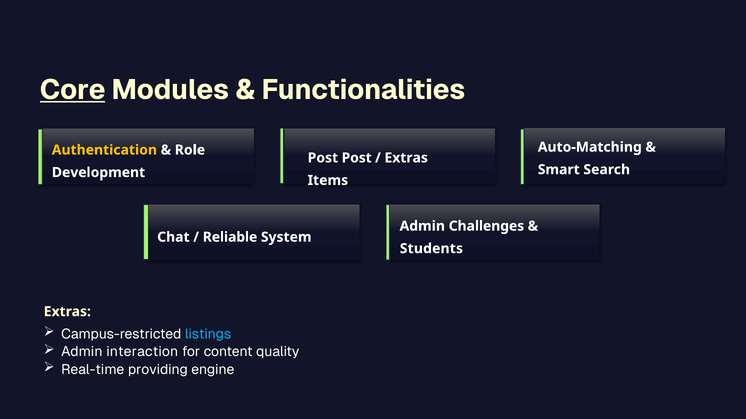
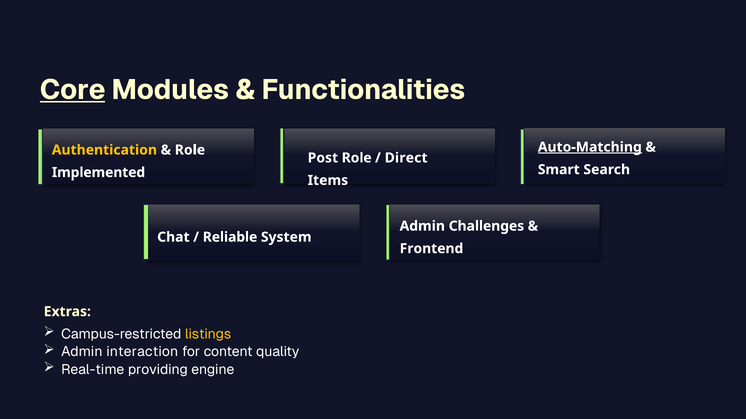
Auto-Matching underline: none -> present (590, 147)
Post Post: Post -> Role (357, 158)
Extras: Extras -> Direct (406, 158)
Development: Development -> Implemented (99, 173)
Students: Students -> Frontend (431, 249)
listings colour: light blue -> yellow (208, 334)
